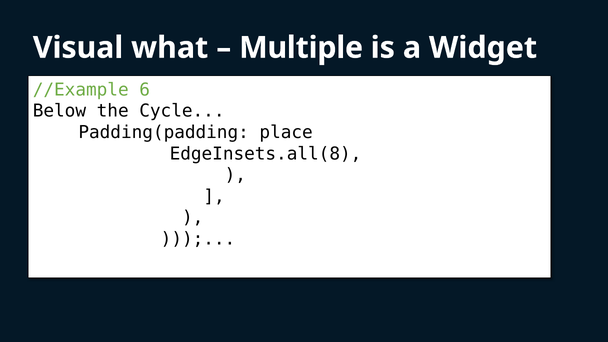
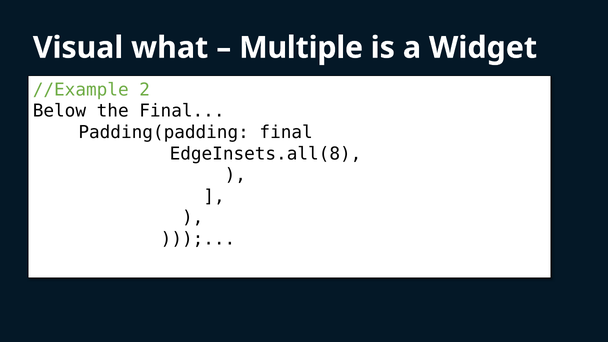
6: 6 -> 2 (145, 90)
the Cycle: Cycle -> Final (182, 111)
Padding(padding place: place -> final (286, 132)
